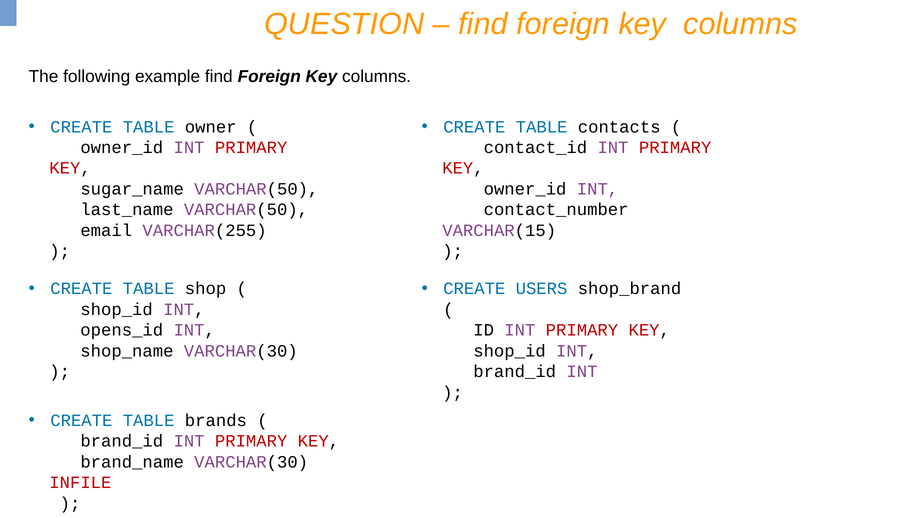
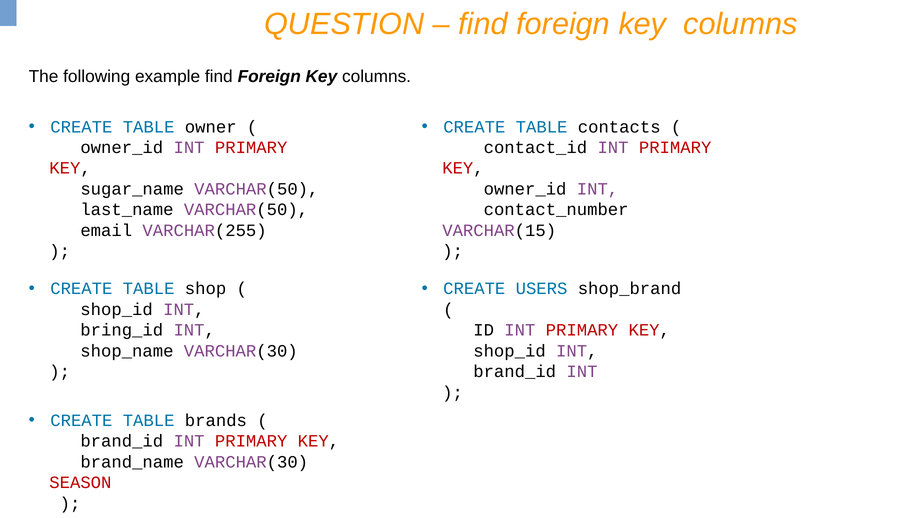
opens_id: opens_id -> bring_id (122, 330)
INFILE: INFILE -> SEASON (80, 482)
